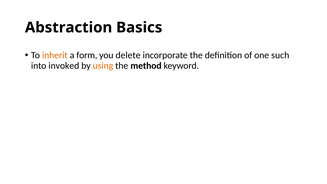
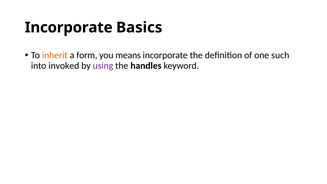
Abstraction: Abstraction -> Incorporate (69, 27)
delete: delete -> means (128, 55)
using colour: orange -> purple (103, 66)
method: method -> handles (146, 66)
